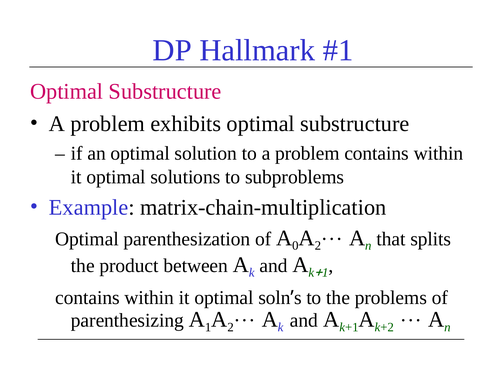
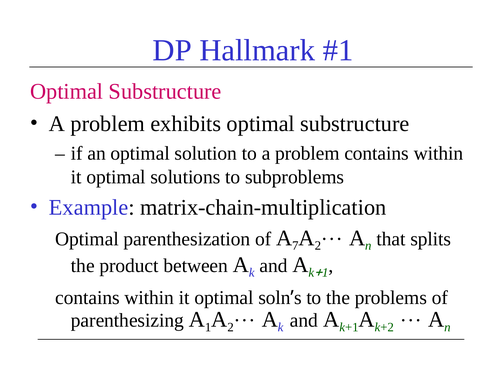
0: 0 -> 7 (295, 245)
